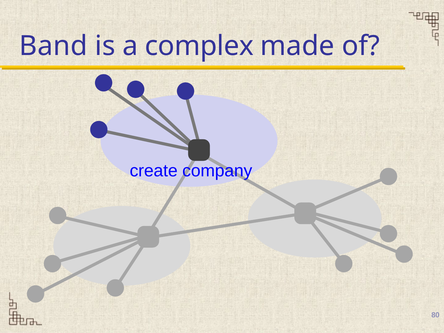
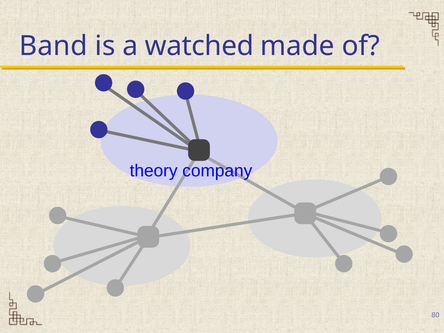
complex: complex -> watched (199, 46)
create: create -> theory (154, 171)
